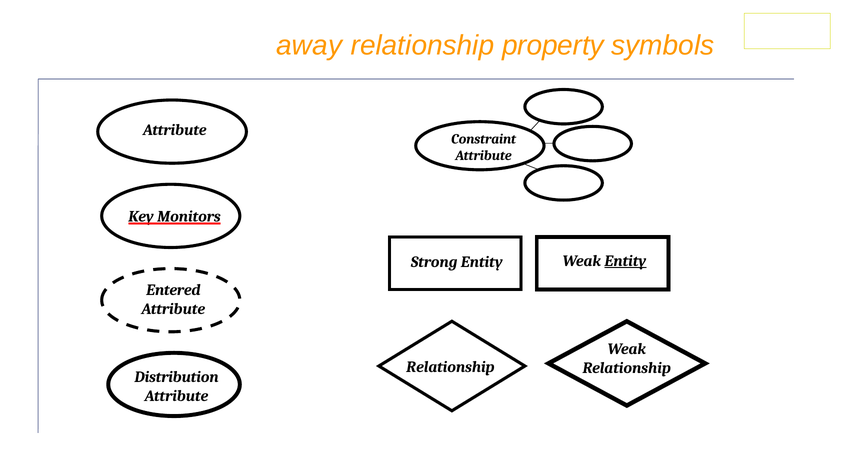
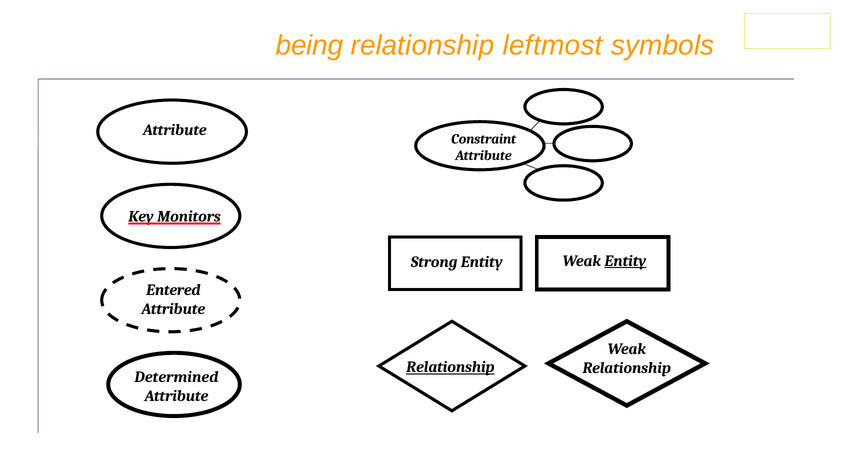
away: away -> being (310, 46)
property: property -> leftmost (553, 46)
Relationship underline: none -> present (450, 367)
Distribution: Distribution -> Determined (176, 377)
